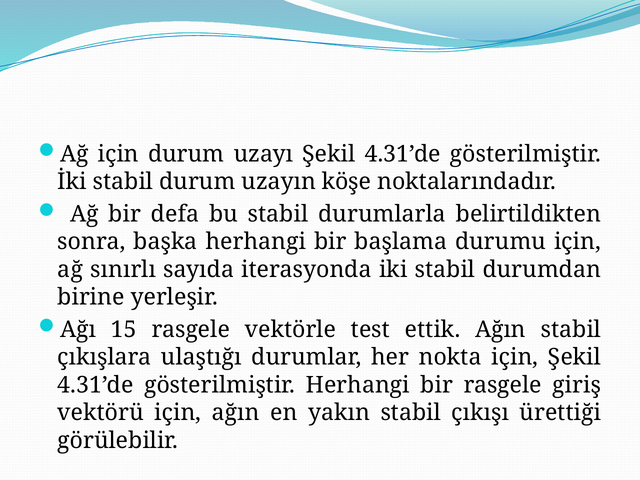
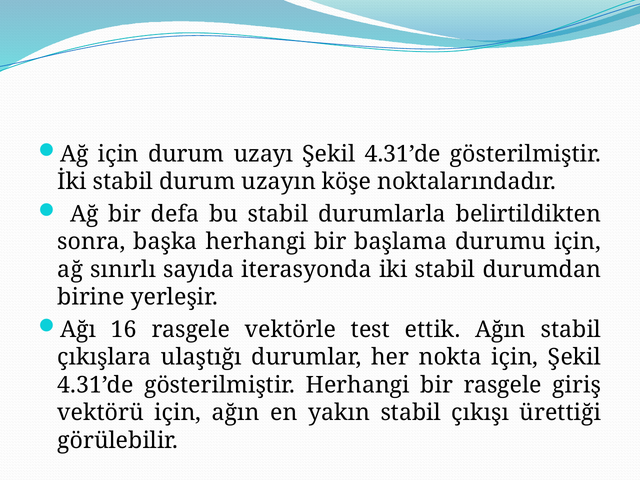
15: 15 -> 16 (124, 330)
